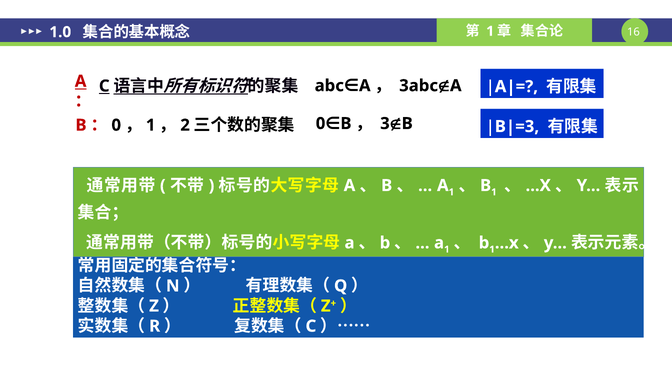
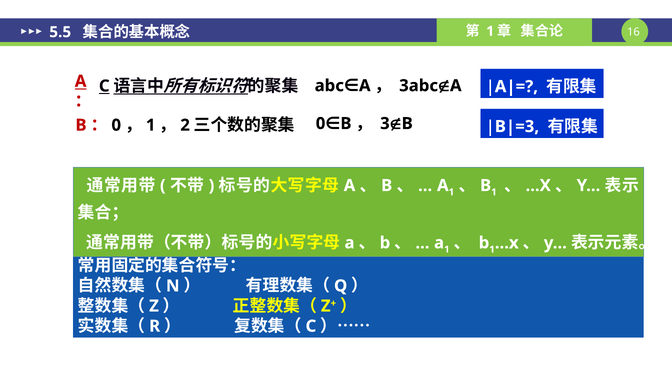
1.0: 1.0 -> 5.5 (60, 32)
